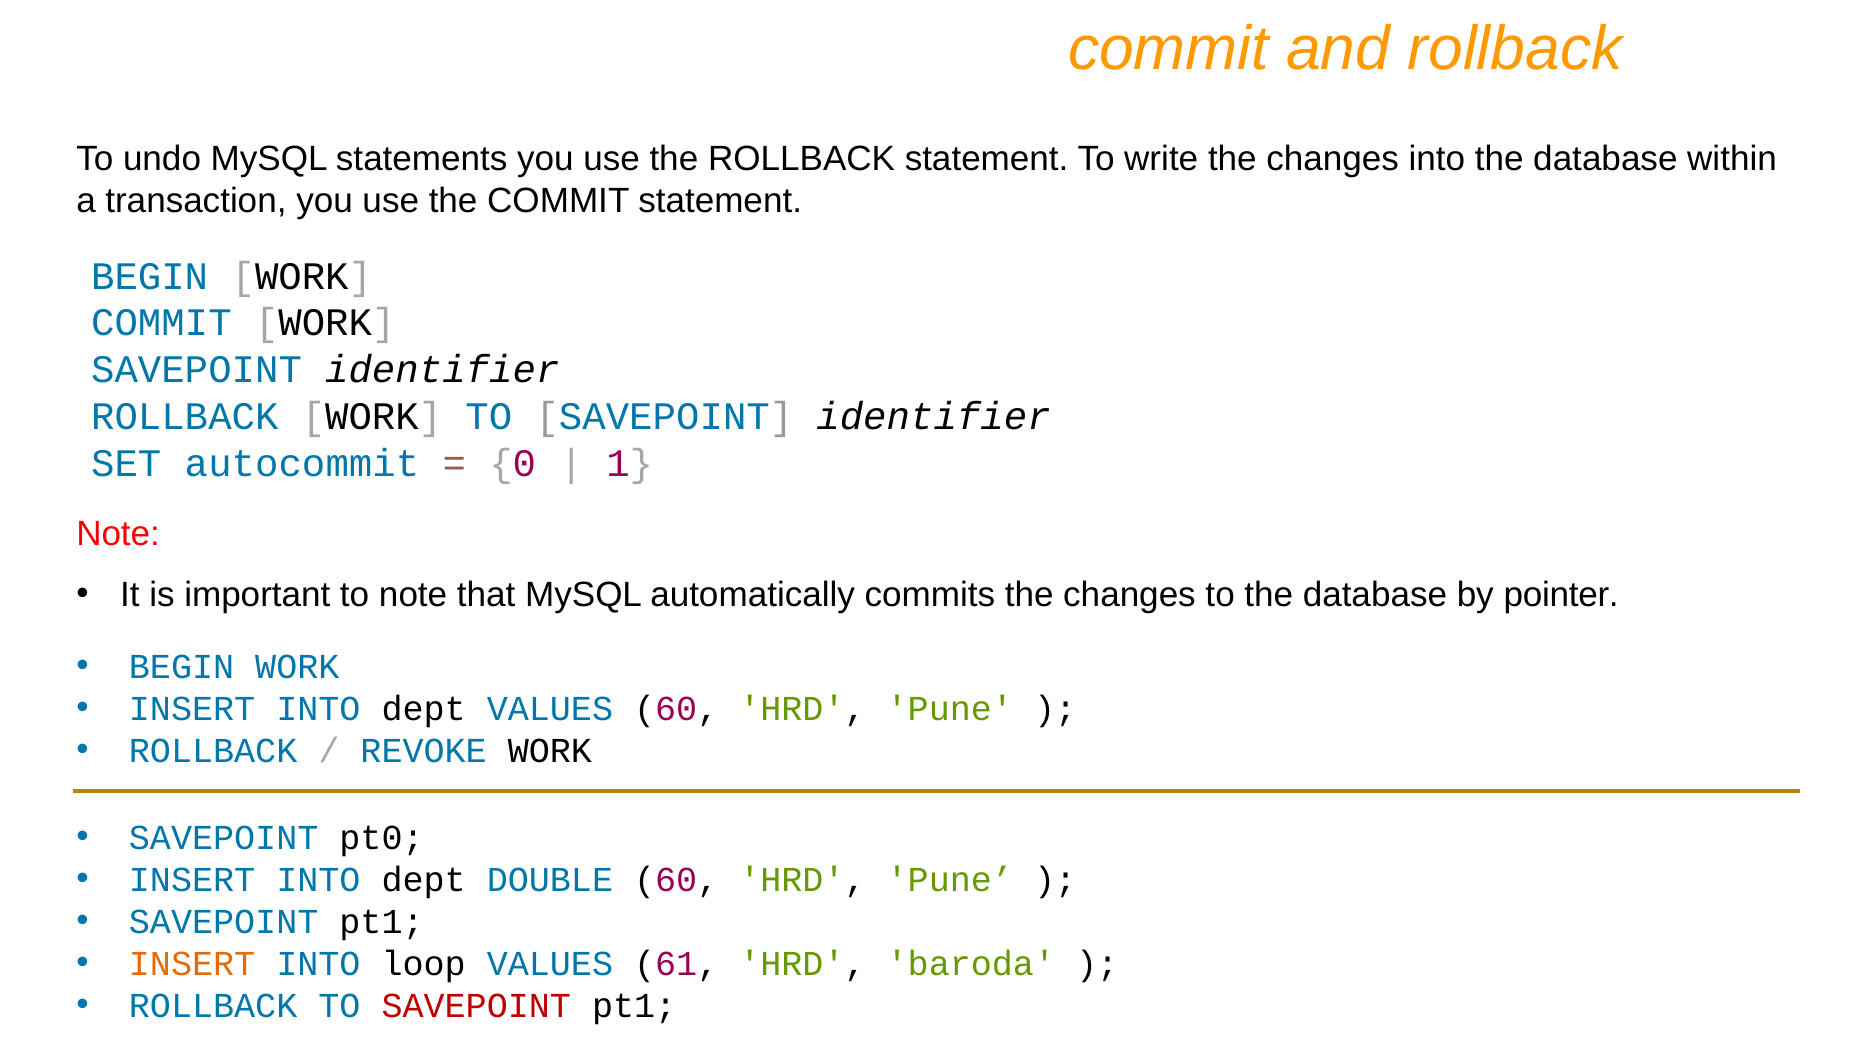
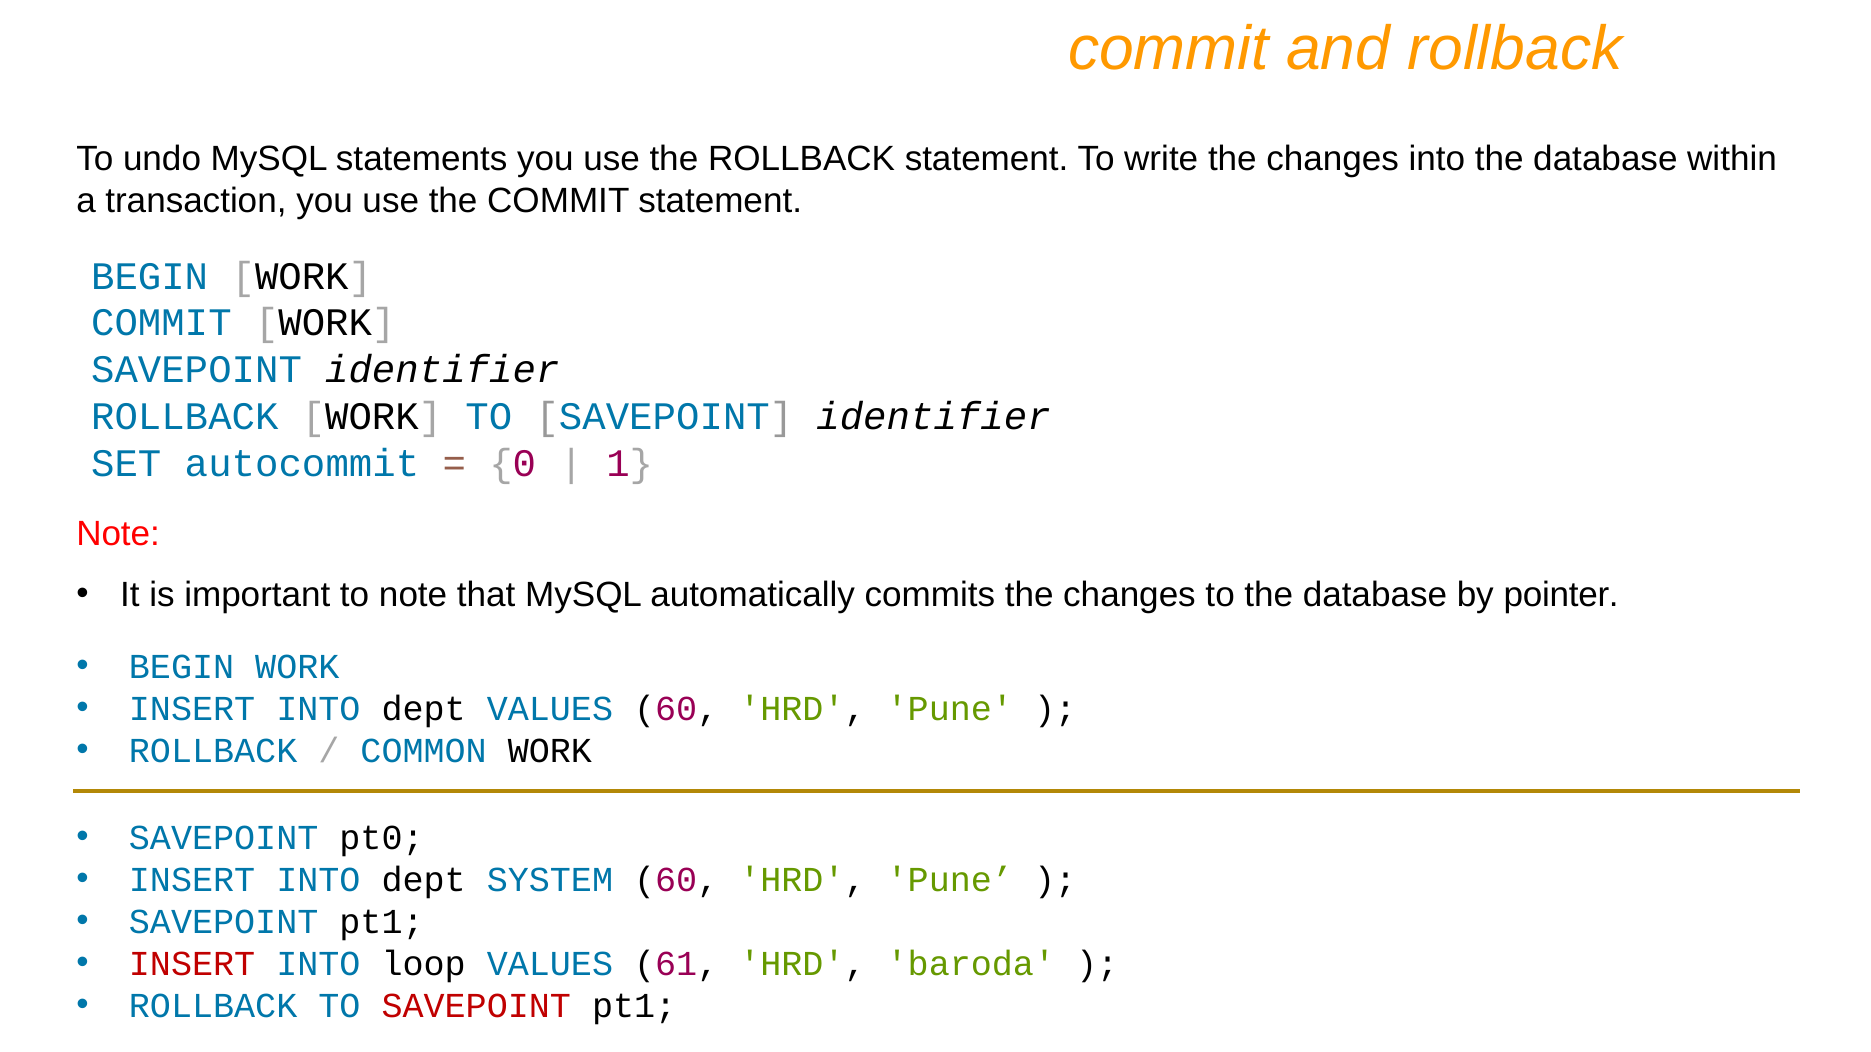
REVOKE: REVOKE -> COMMON (424, 751)
DOUBLE: DOUBLE -> SYSTEM (550, 880)
INSERT colour: orange -> red (192, 964)
